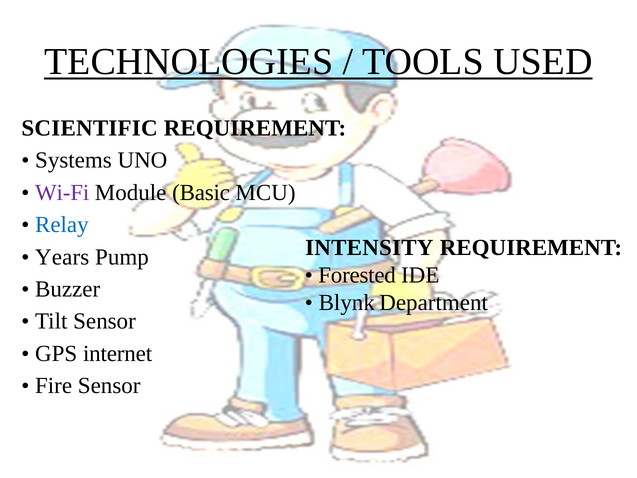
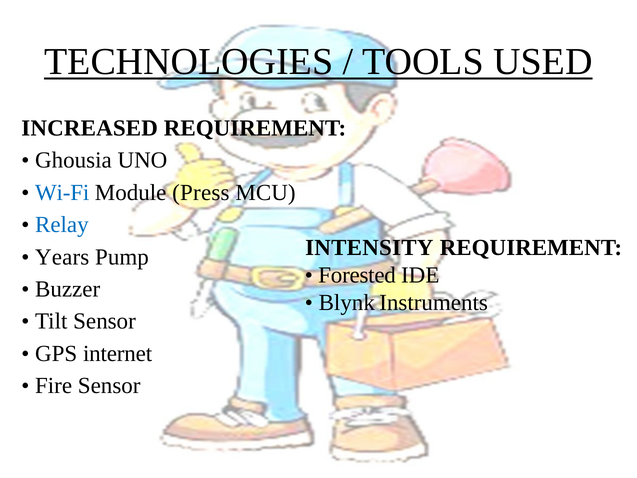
SCIENTIFIC: SCIENTIFIC -> INCREASED (90, 128)
Systems: Systems -> Ghousia (73, 160)
Wi-Fi colour: purple -> blue (62, 192)
Basic: Basic -> Press (201, 192)
Department: Department -> Instruments (434, 303)
